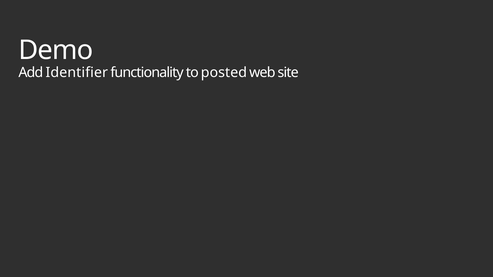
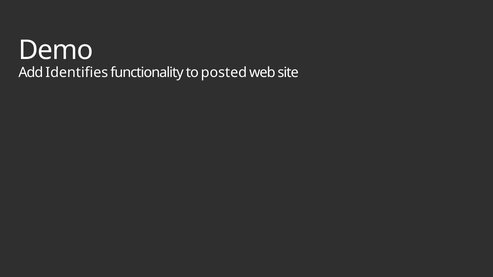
Identifier: Identifier -> Identifies (77, 73)
